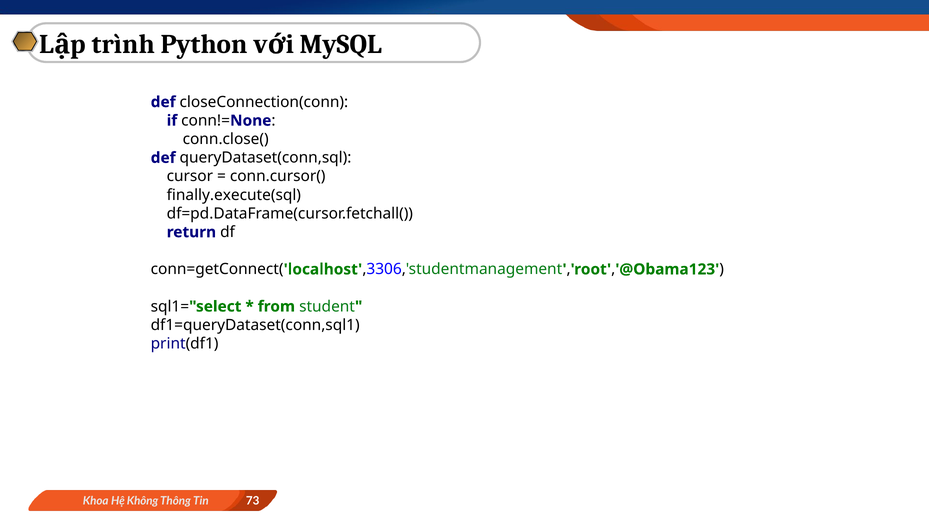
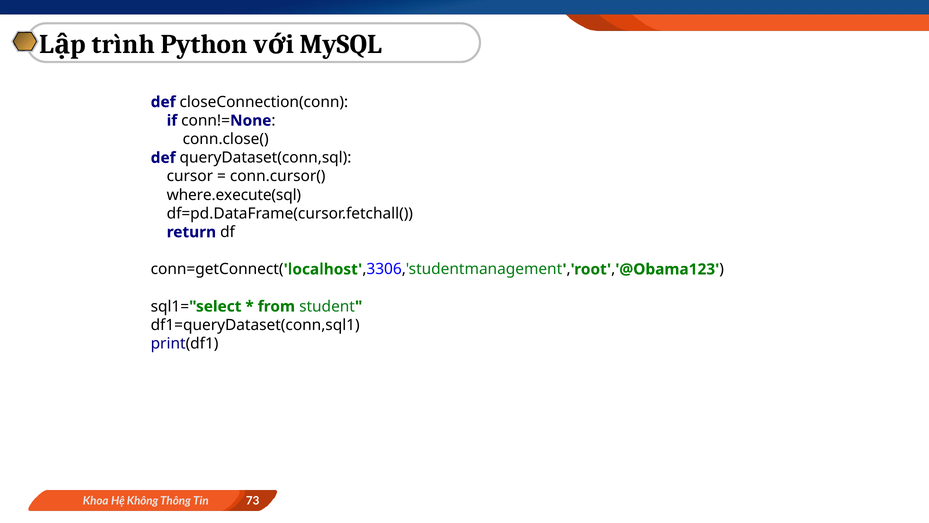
finally.execute(sql: finally.execute(sql -> where.execute(sql (234, 195)
